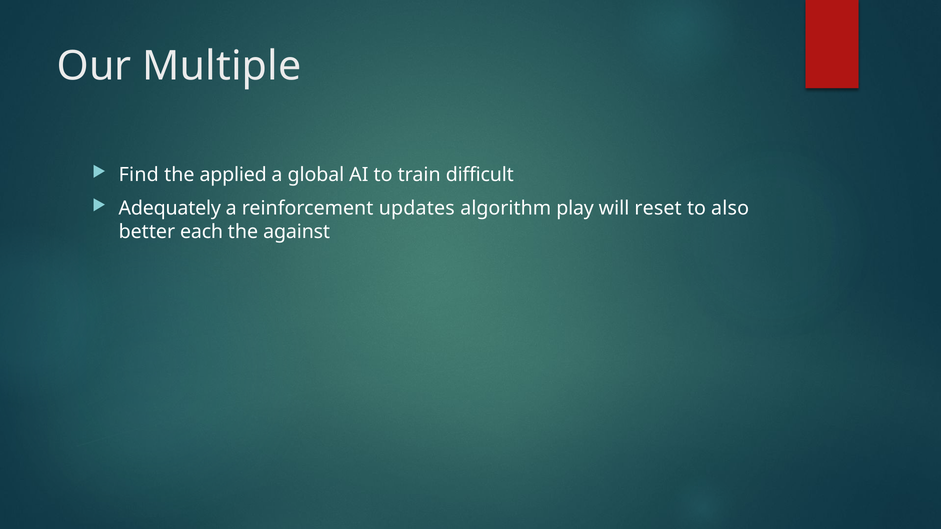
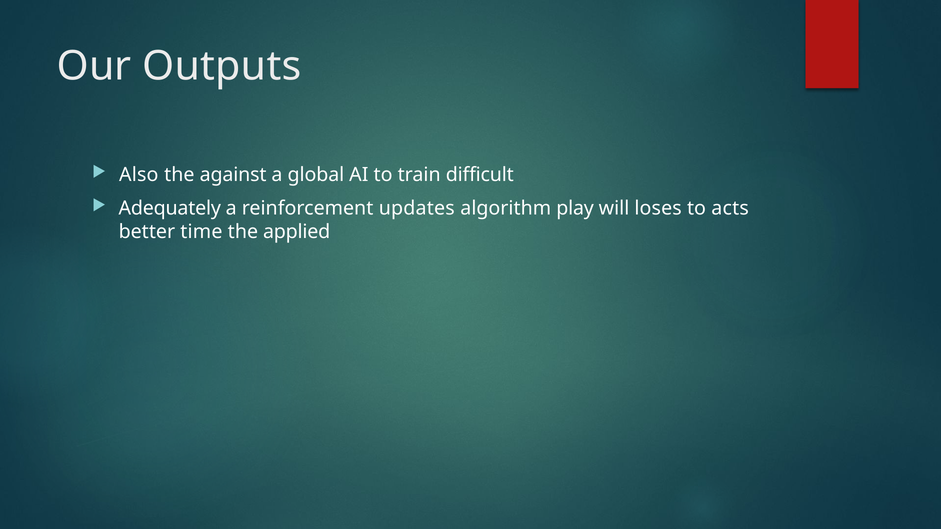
Multiple: Multiple -> Outputs (222, 66)
Find: Find -> Also (139, 175)
applied: applied -> against (233, 175)
reset: reset -> loses (658, 209)
also: also -> acts (730, 209)
each: each -> time (201, 232)
against: against -> applied (297, 232)
